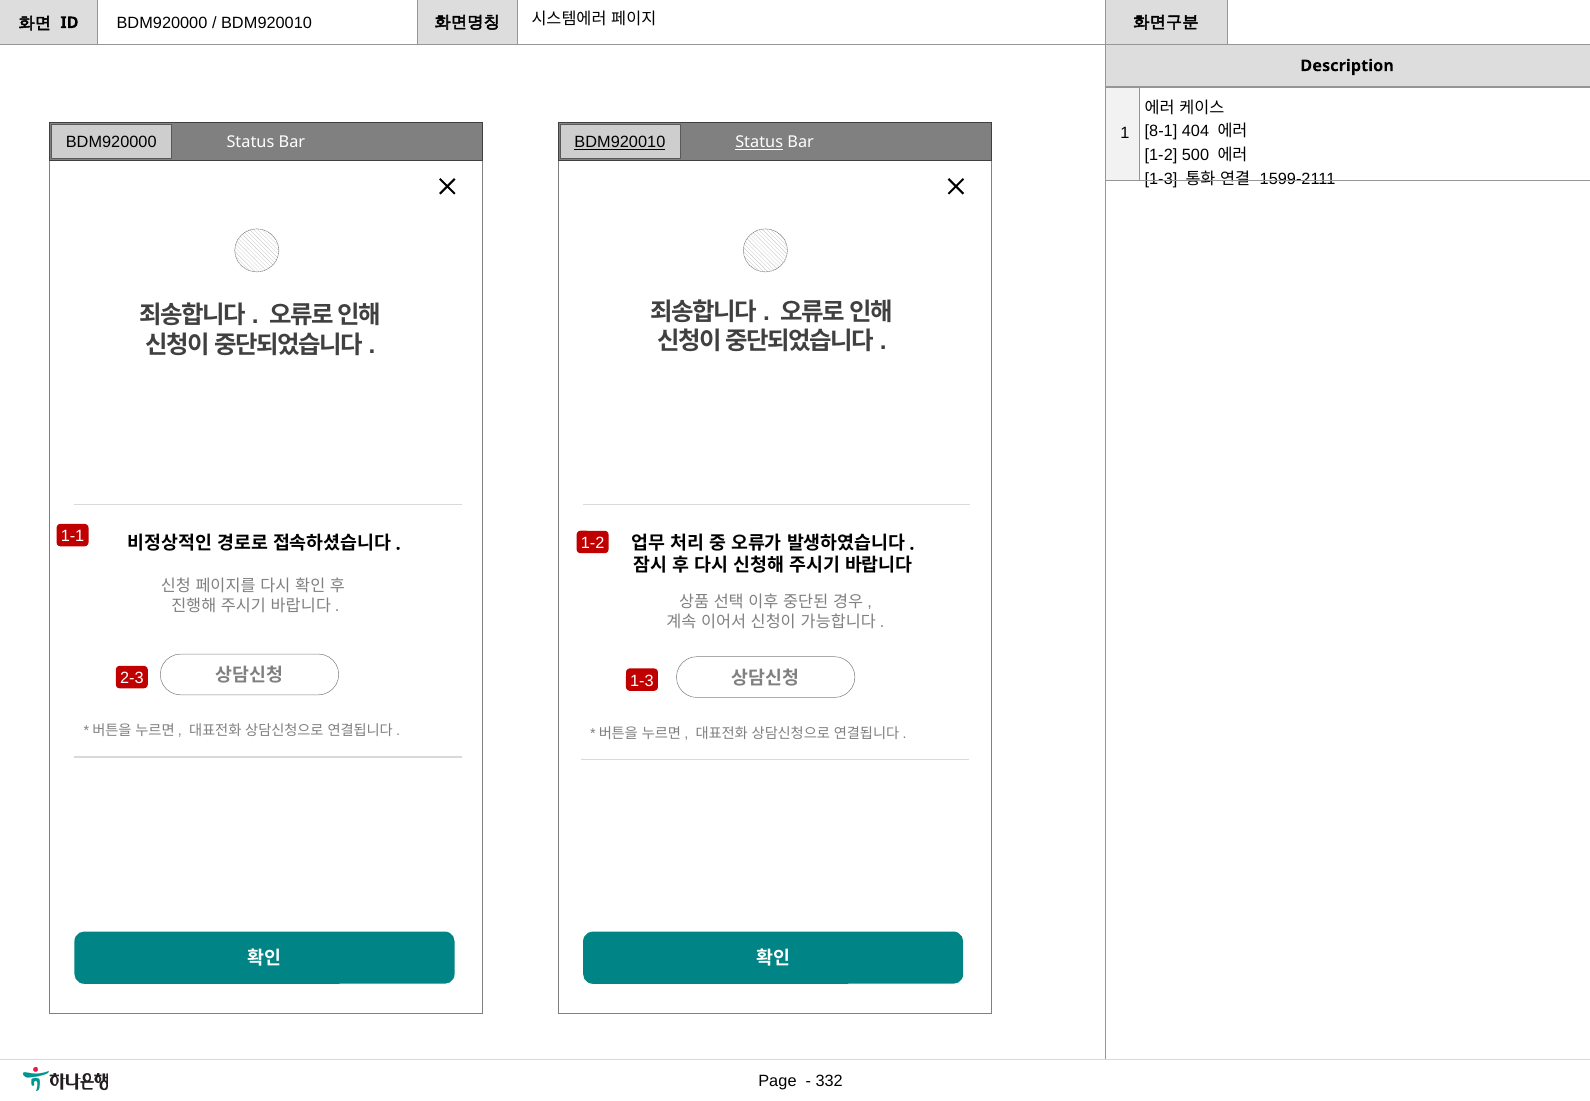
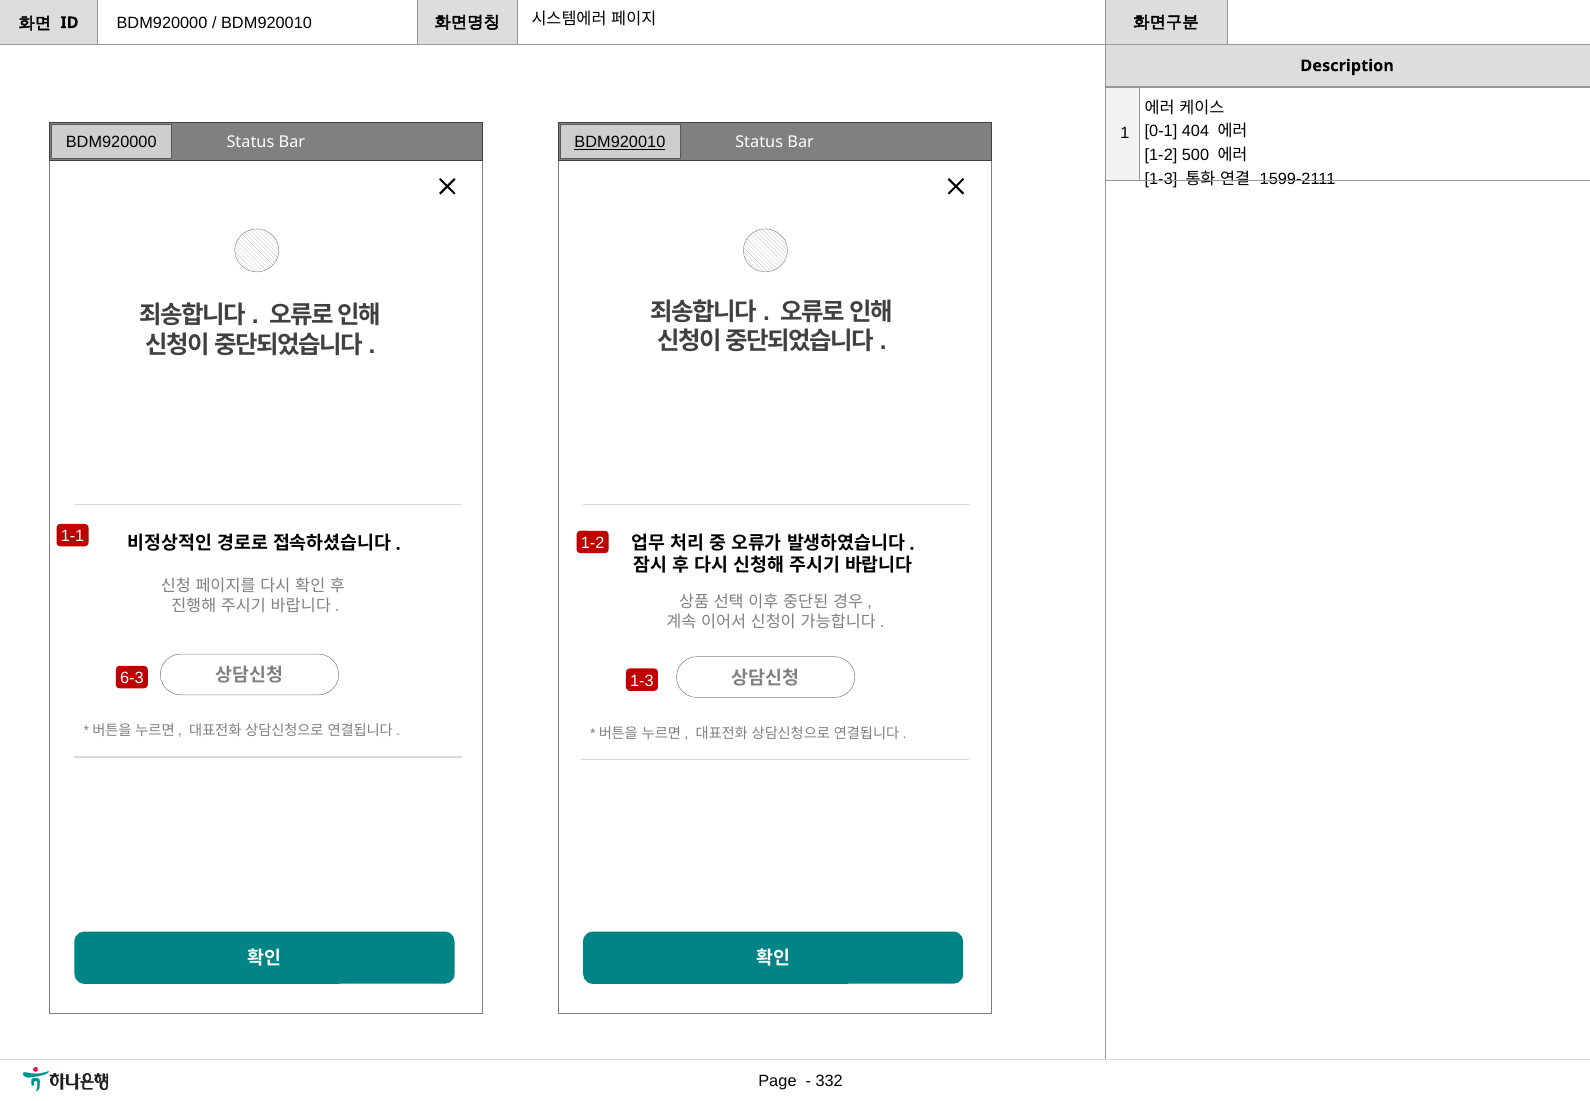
8-1: 8-1 -> 0-1 (1161, 132)
Status underline: present -> none (759, 142)
2-3: 2-3 -> 6-3 (132, 678)
